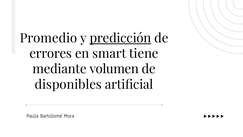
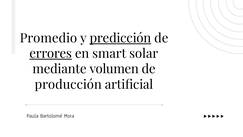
errores underline: none -> present (51, 54)
tiene: tiene -> solar (144, 54)
disponibles: disponibles -> producción (68, 84)
